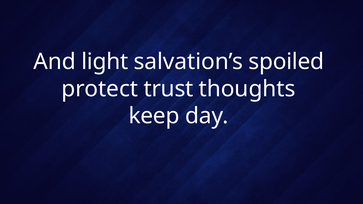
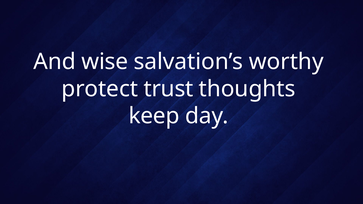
light: light -> wise (105, 62)
spoiled: spoiled -> worthy (286, 62)
